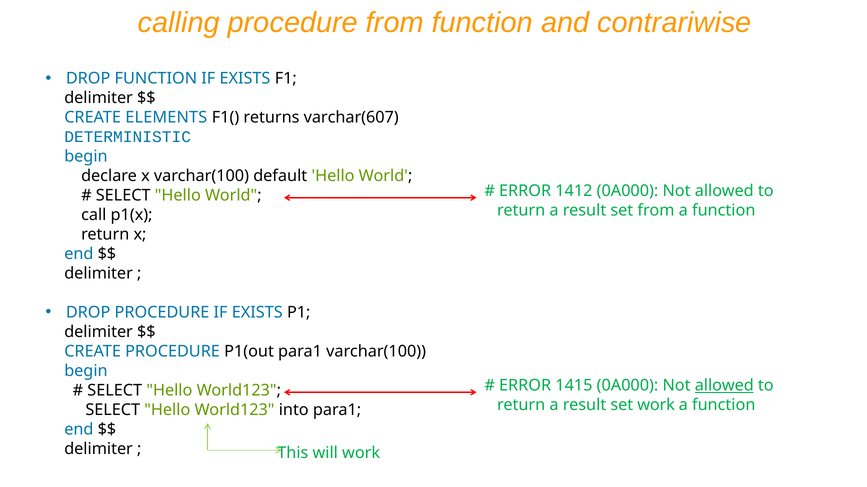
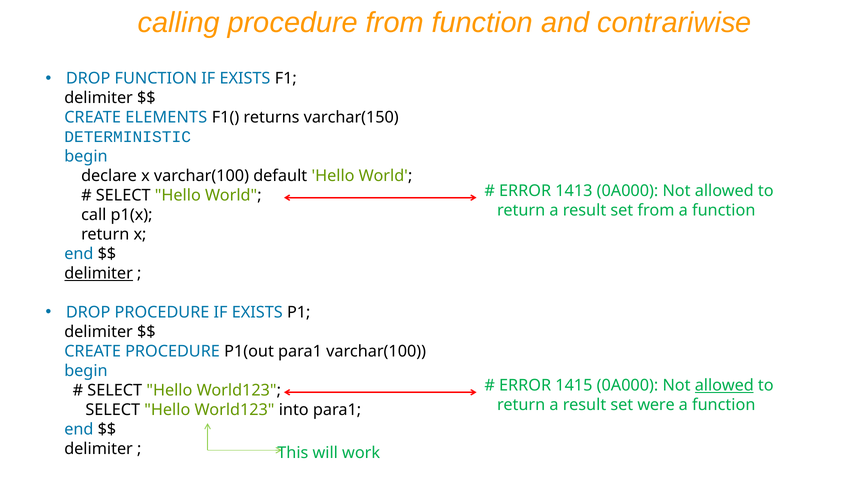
varchar(607: varchar(607 -> varchar(150 (351, 118)
1412: 1412 -> 1413 (574, 191)
delimiter underline: none -> present (99, 274)
set work: work -> were (656, 405)
